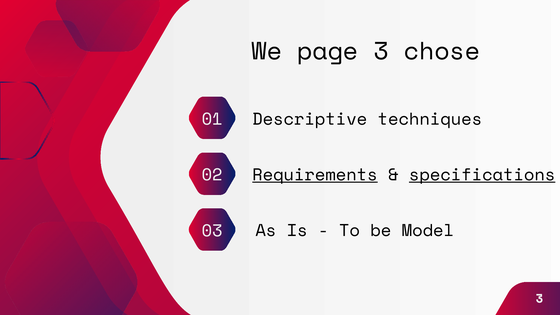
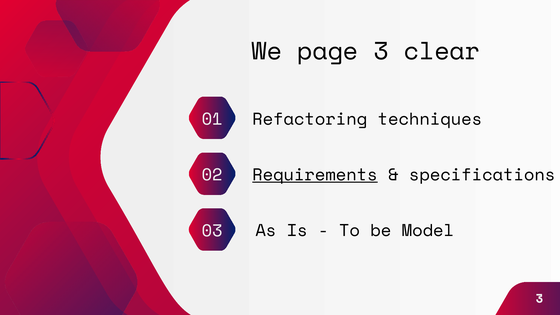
chose: chose -> clear (442, 51)
Descriptive: Descriptive -> Refactoring (310, 119)
specifications underline: present -> none (482, 175)
